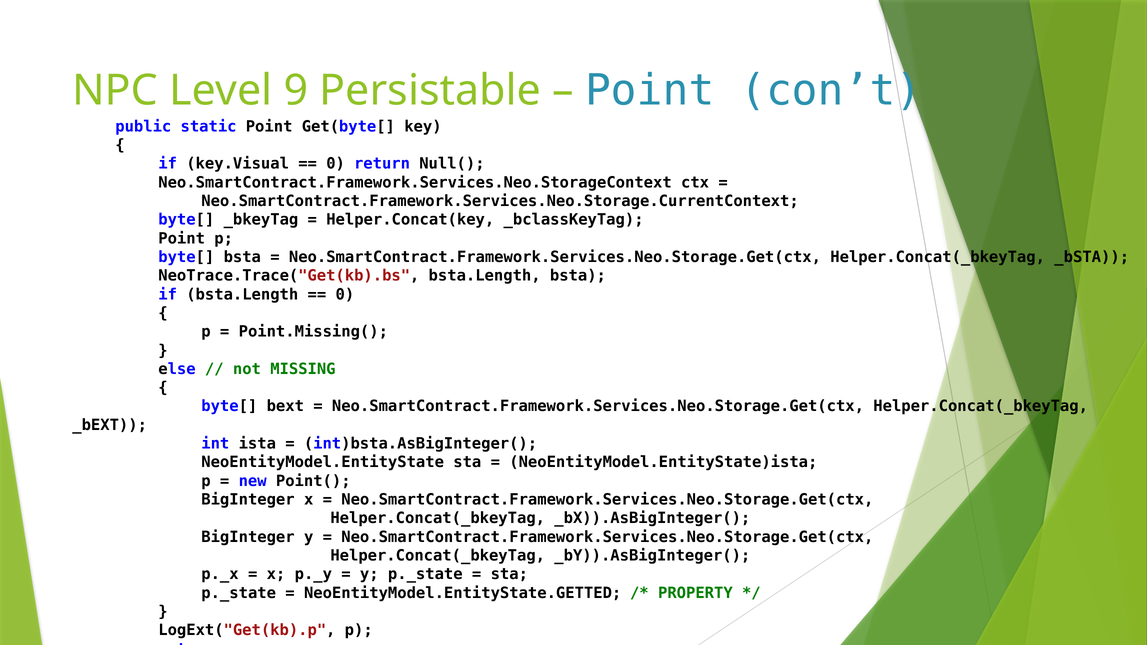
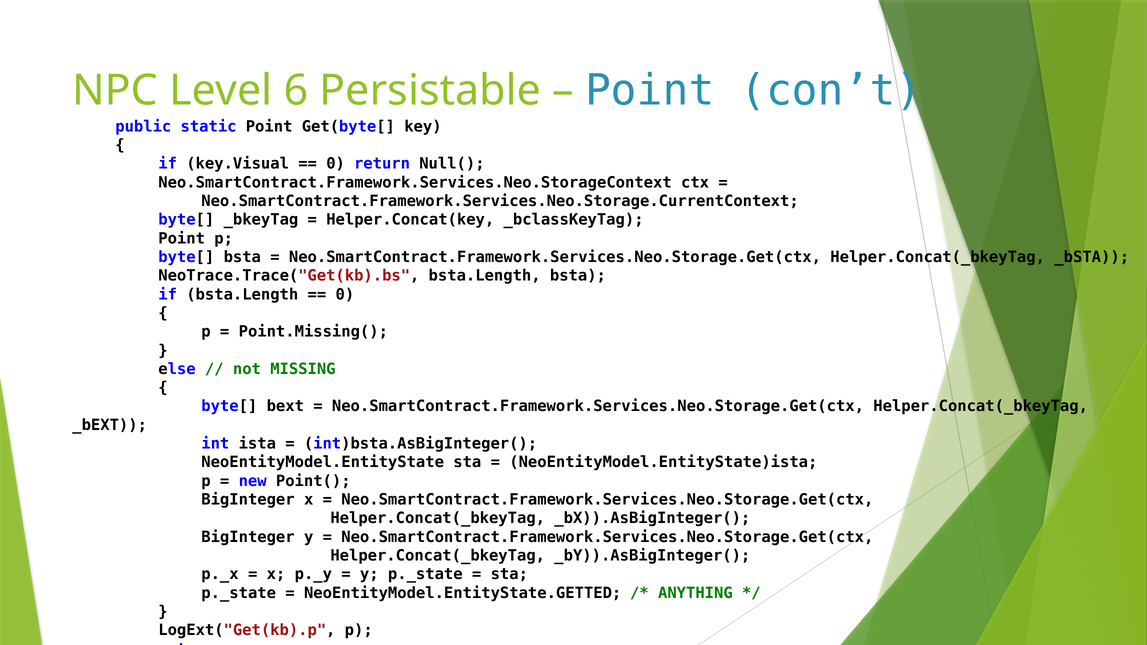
9: 9 -> 6 (296, 90)
PROPERTY: PROPERTY -> ANYTHING (695, 593)
